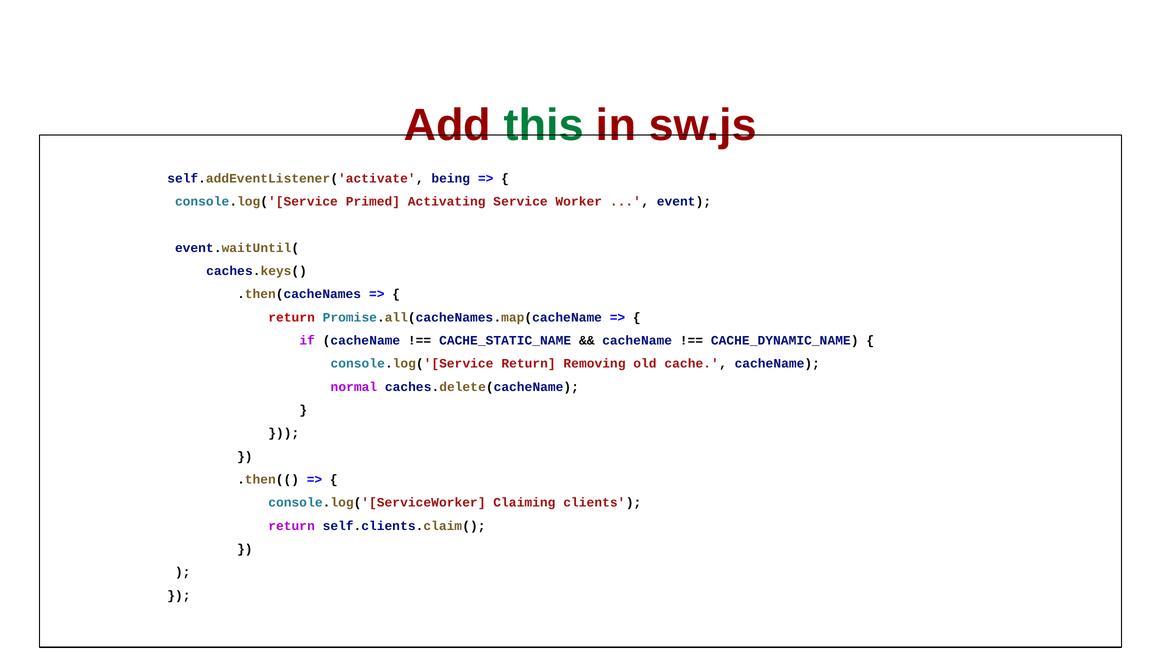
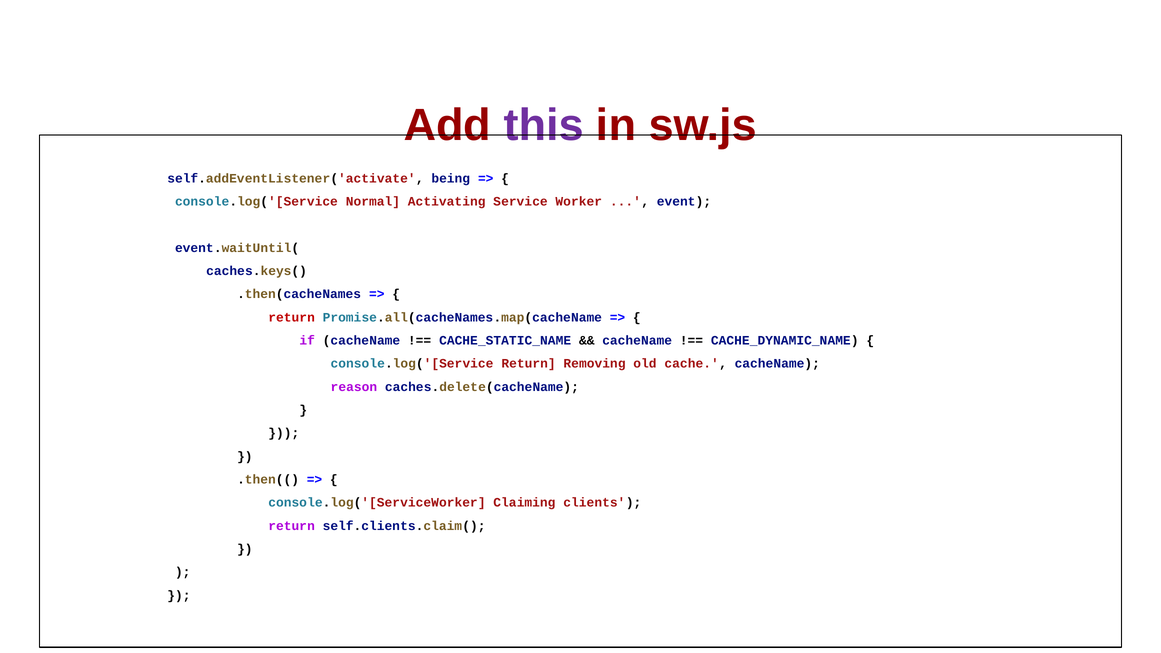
this colour: green -> purple (544, 125)
Primed: Primed -> Normal (373, 202)
normal: normal -> reason (354, 387)
